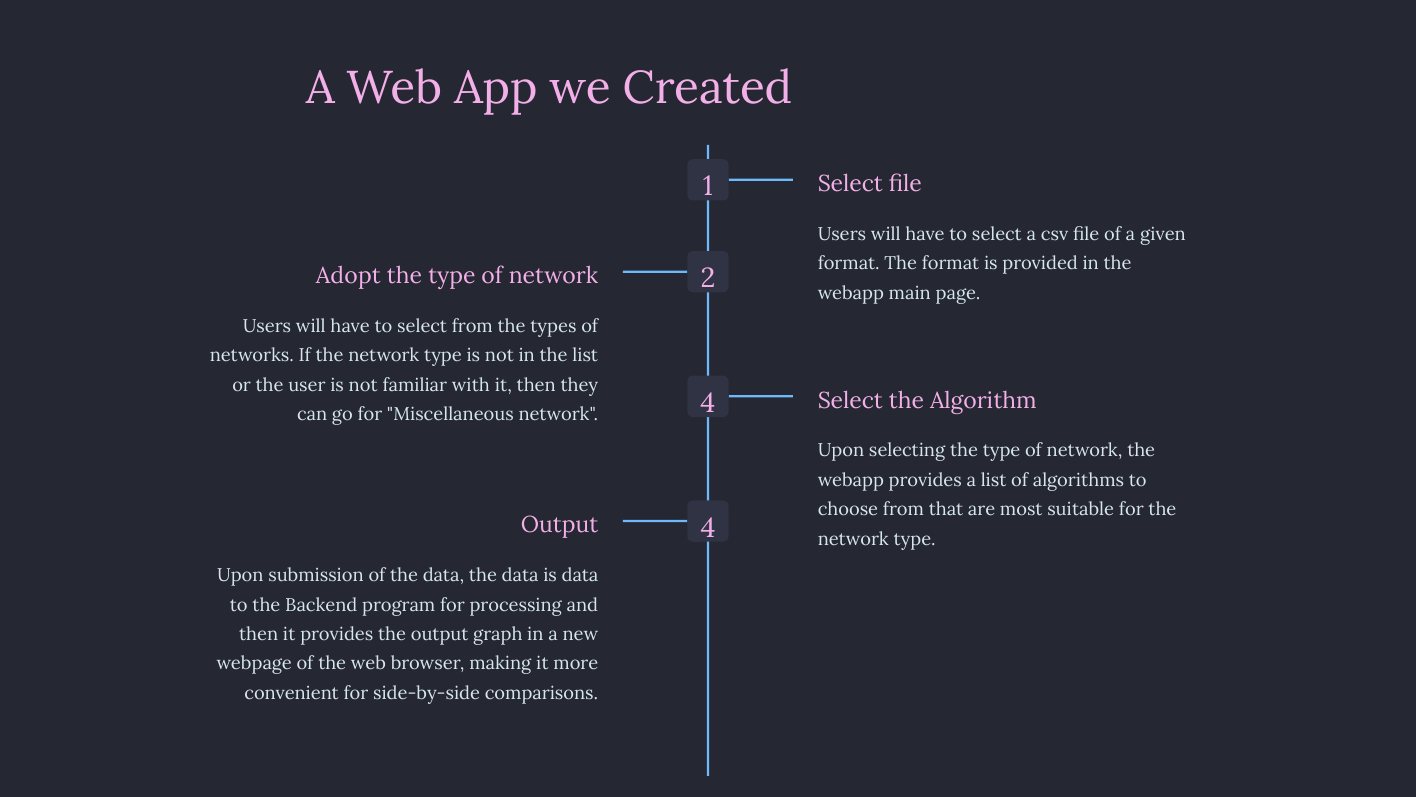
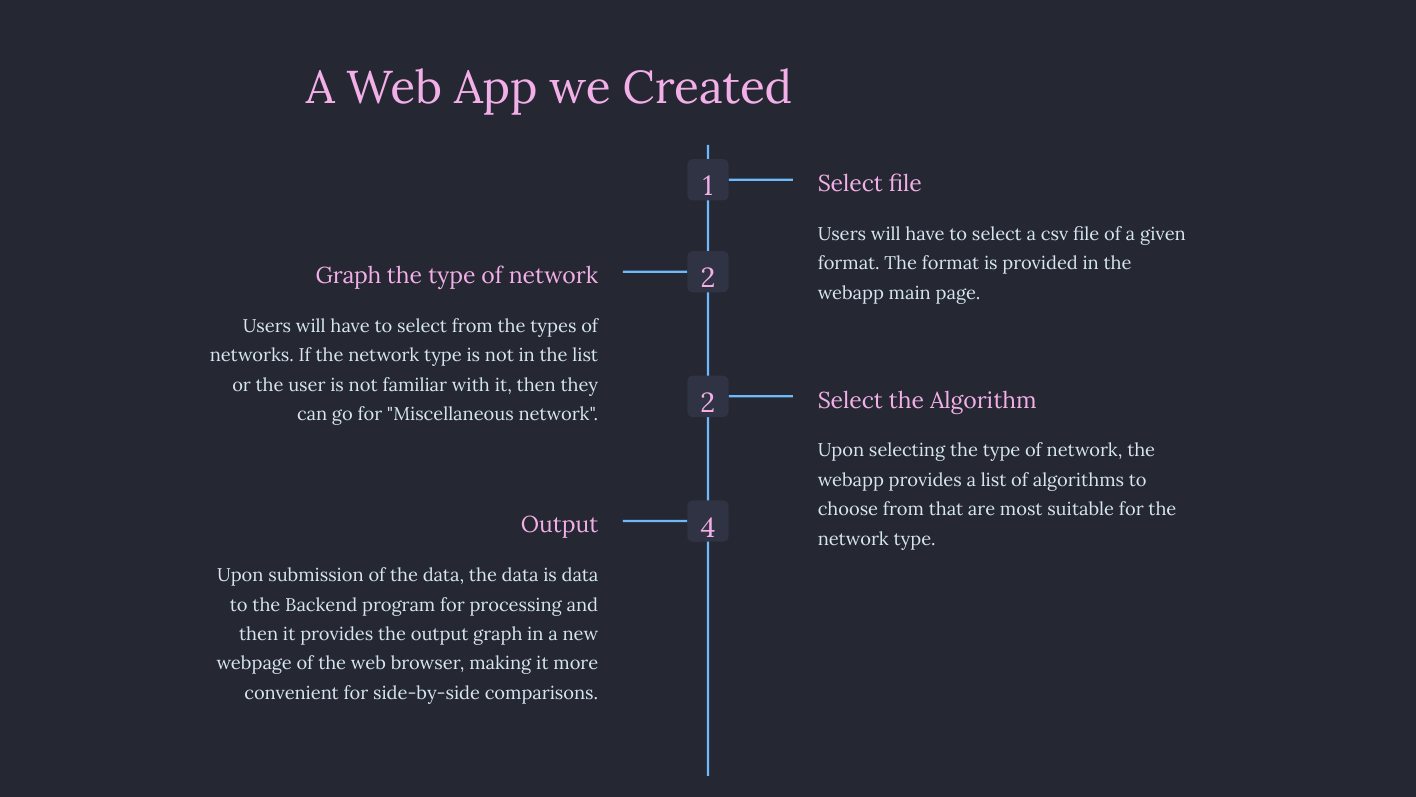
Adopt: Adopt -> Graph (349, 276)
network 4: 4 -> 2 (708, 403)
